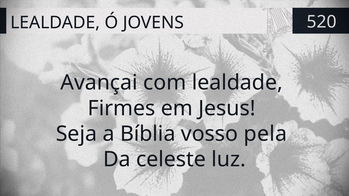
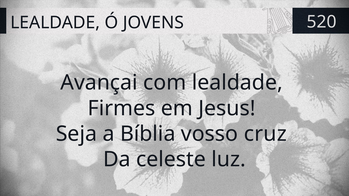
pela: pela -> cruz (265, 134)
